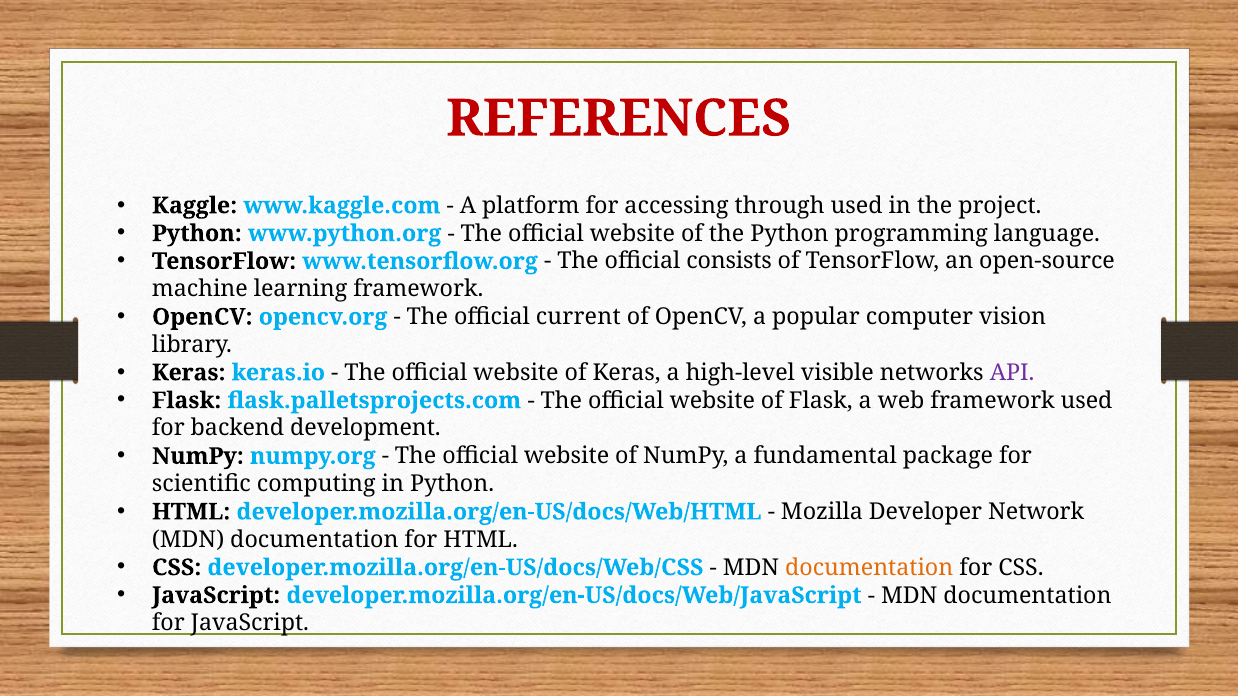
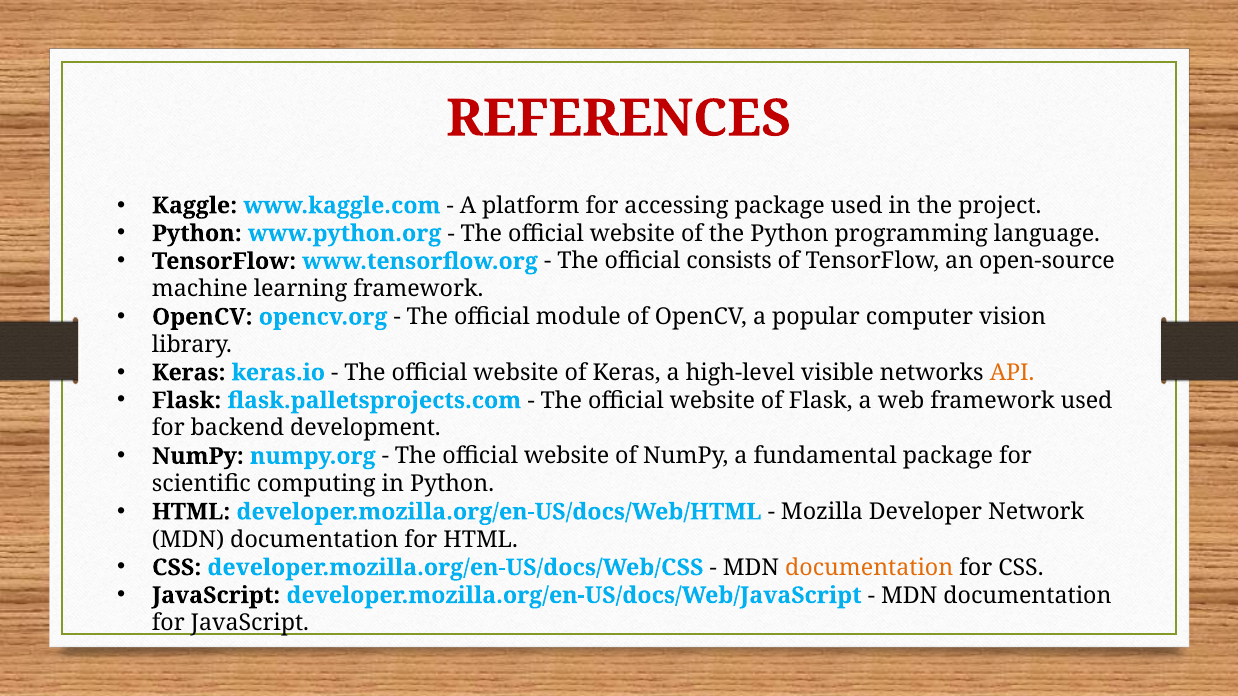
accessing through: through -> package (780, 206)
current: current -> module (578, 317)
API colour: purple -> orange (1012, 373)
